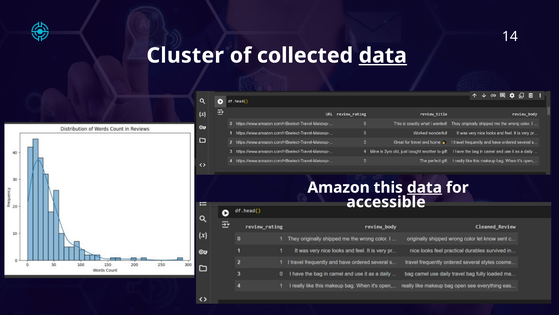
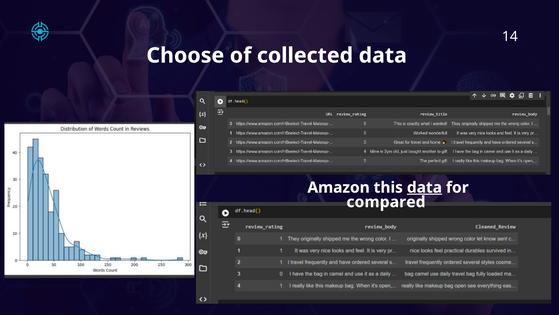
Cluster: Cluster -> Choose (185, 55)
data underline: present -> none (383, 55)
accessible: accessible -> compared (386, 202)
